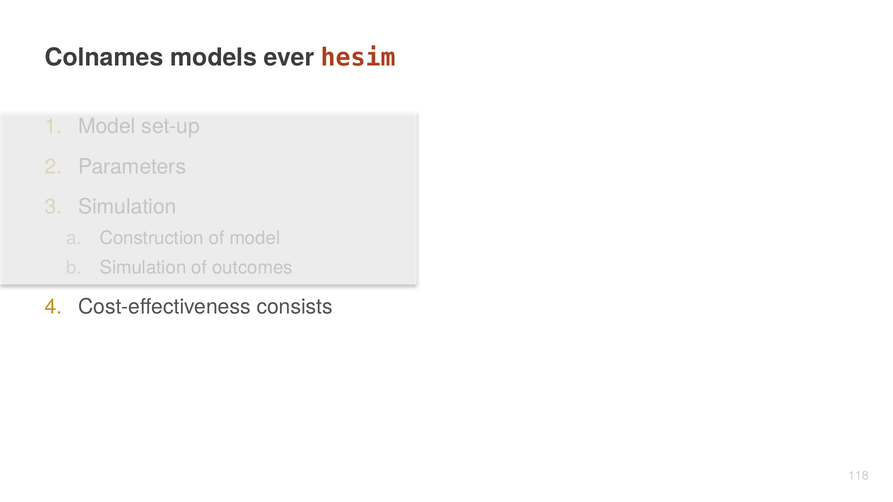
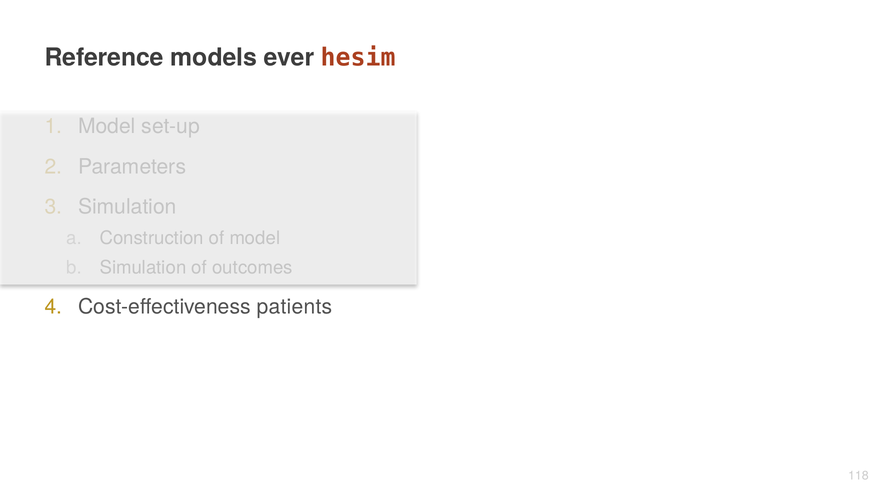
Colnames: Colnames -> Reference (104, 58)
consists: consists -> patients (295, 307)
